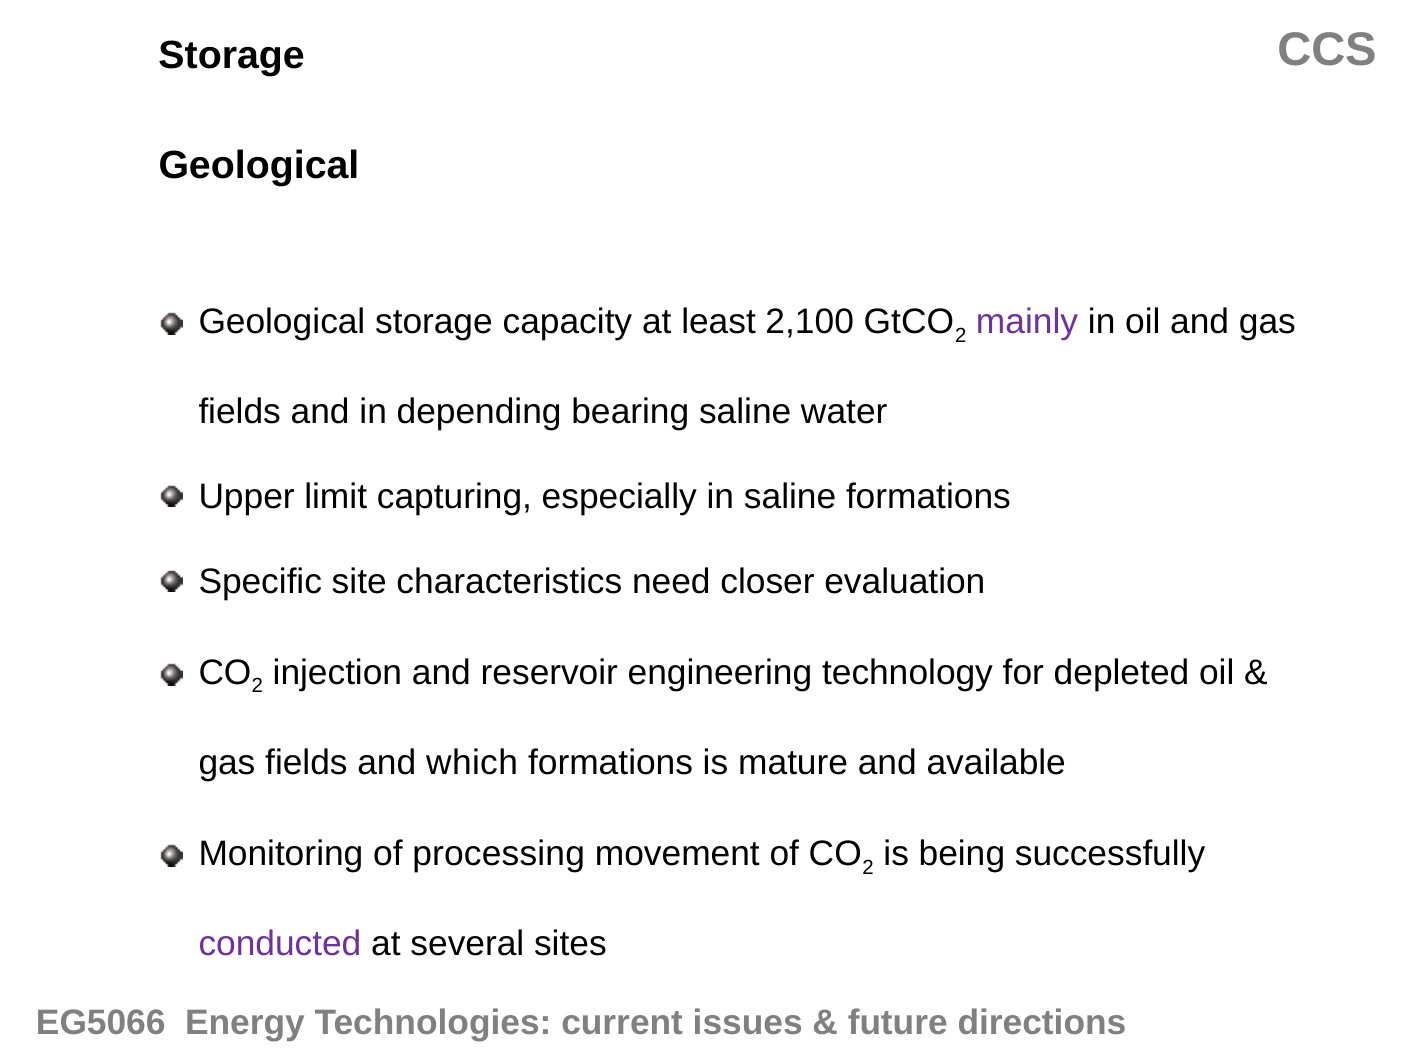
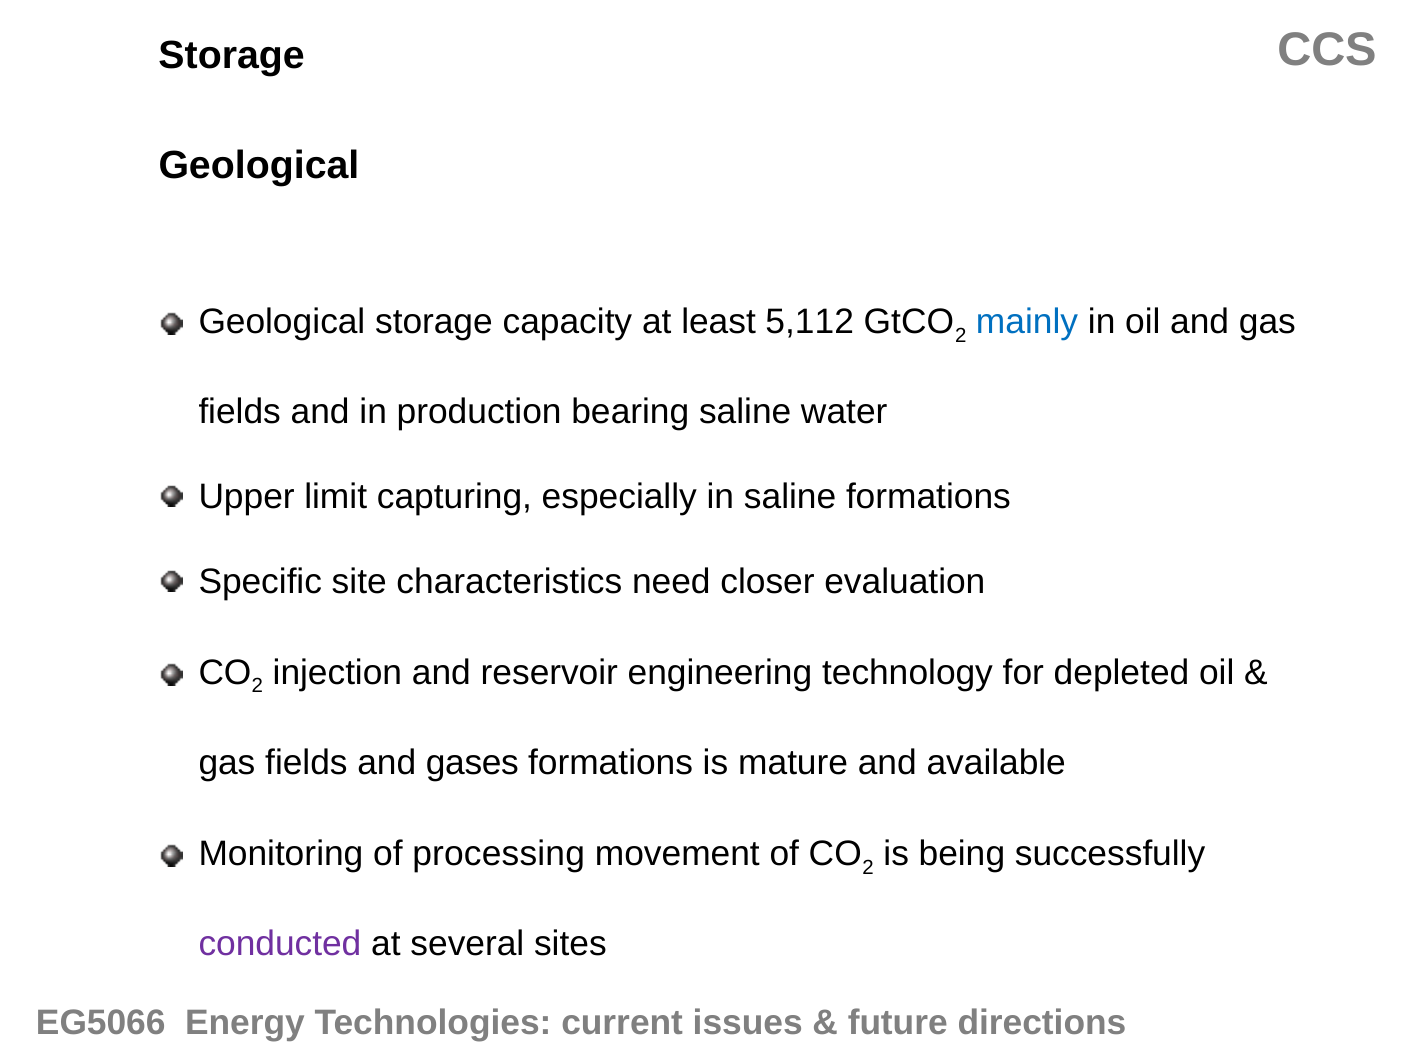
2,100: 2,100 -> 5,112 (810, 322)
mainly colour: purple -> blue (1027, 322)
depending: depending -> production (479, 412)
which: which -> gases (472, 763)
